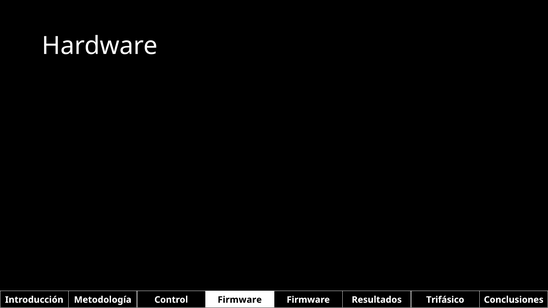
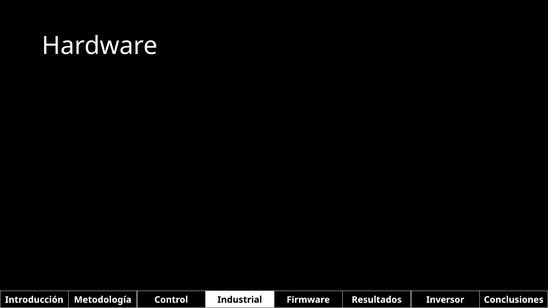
Control Firmware: Firmware -> Industrial (240, 300)
Trifásico: Trifásico -> Inversor (445, 300)
